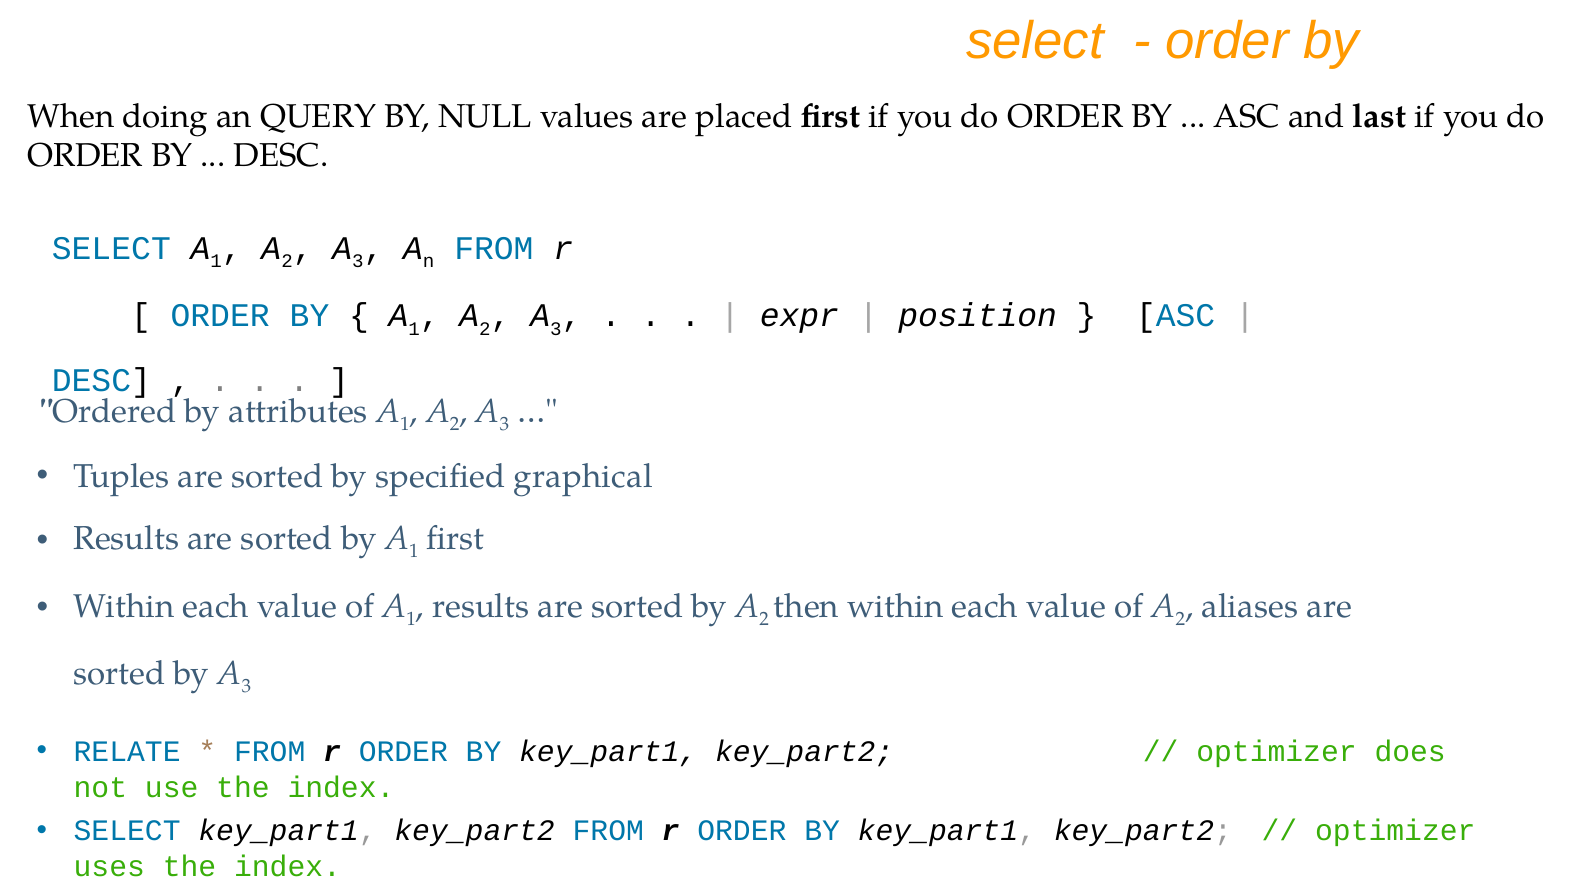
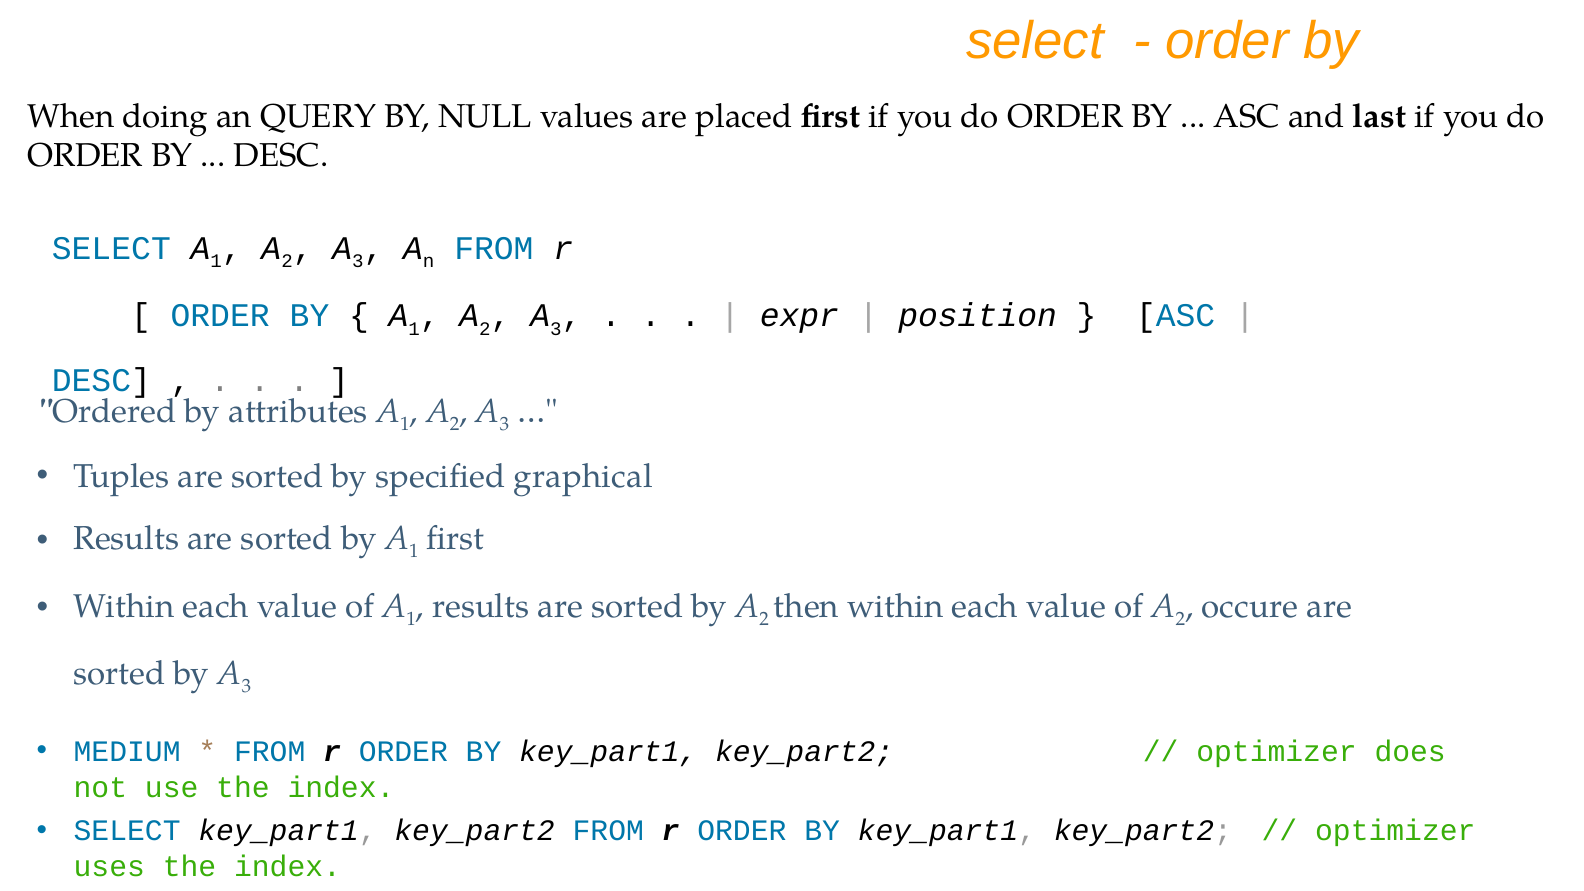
aliases: aliases -> occure (1250, 606)
RELATE: RELATE -> MEDIUM (127, 752)
